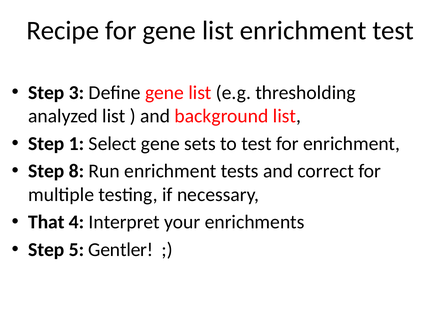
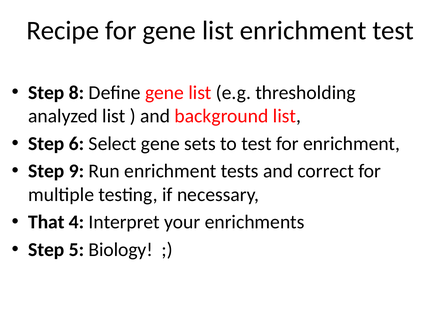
3: 3 -> 8 (77, 92)
1: 1 -> 6 (77, 143)
8: 8 -> 9 (77, 171)
Gentler: Gentler -> Biology (121, 250)
